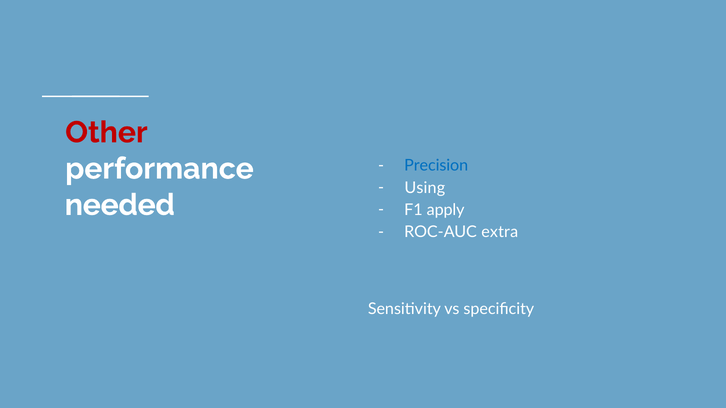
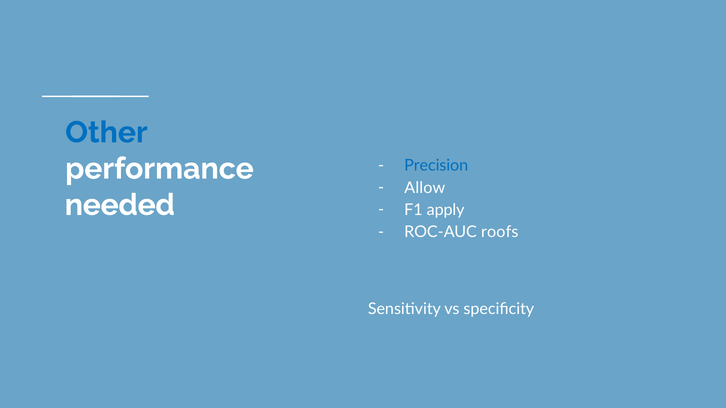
Other colour: red -> blue (106, 133)
Using: Using -> Allow (425, 188)
extra: extra -> roofs (500, 232)
